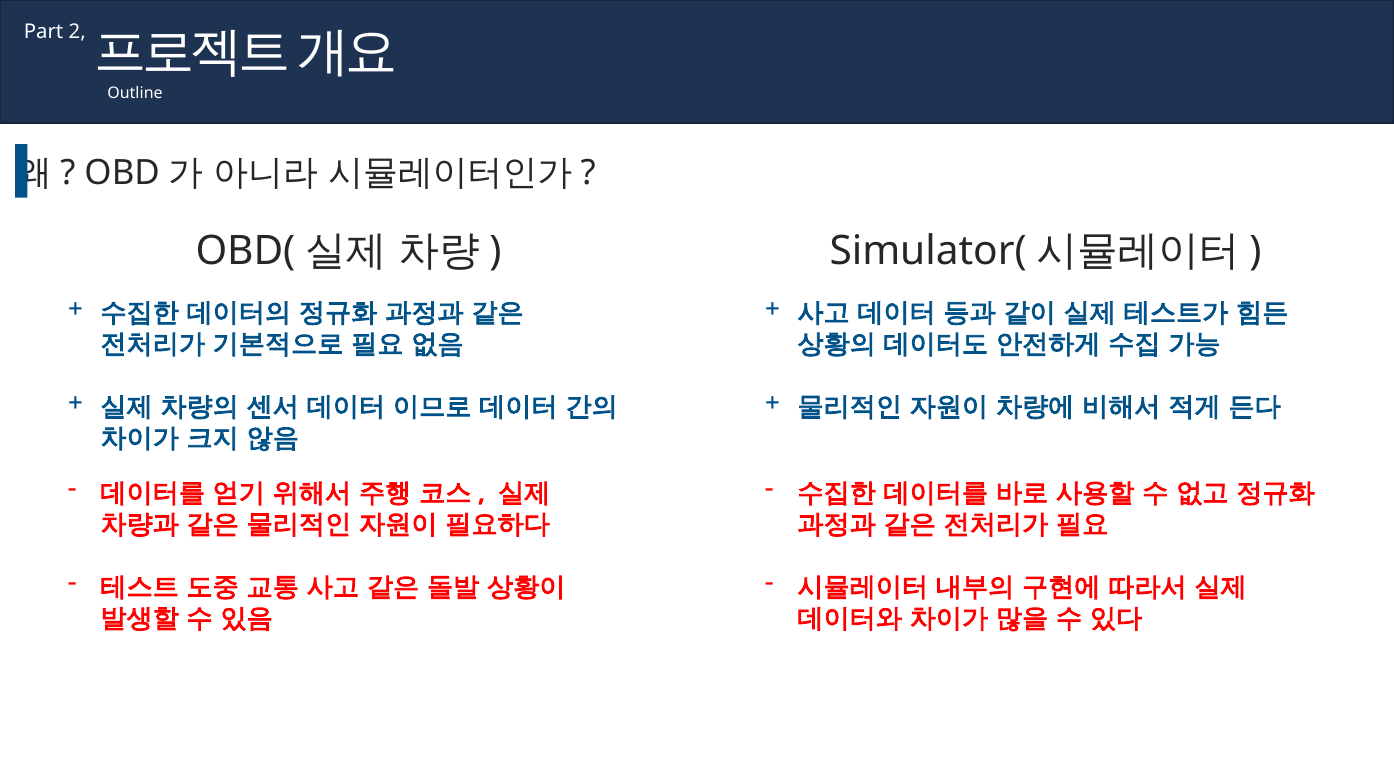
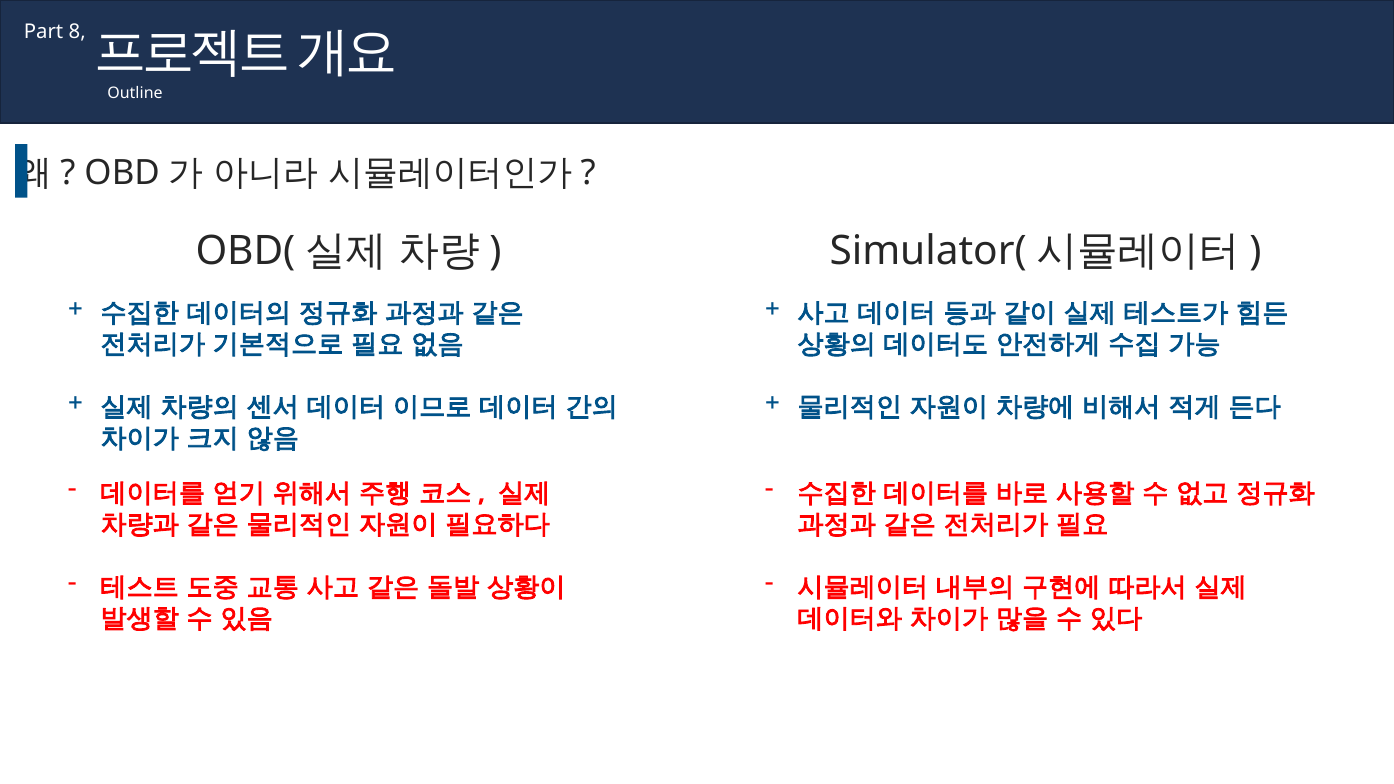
2: 2 -> 8 (77, 32)
